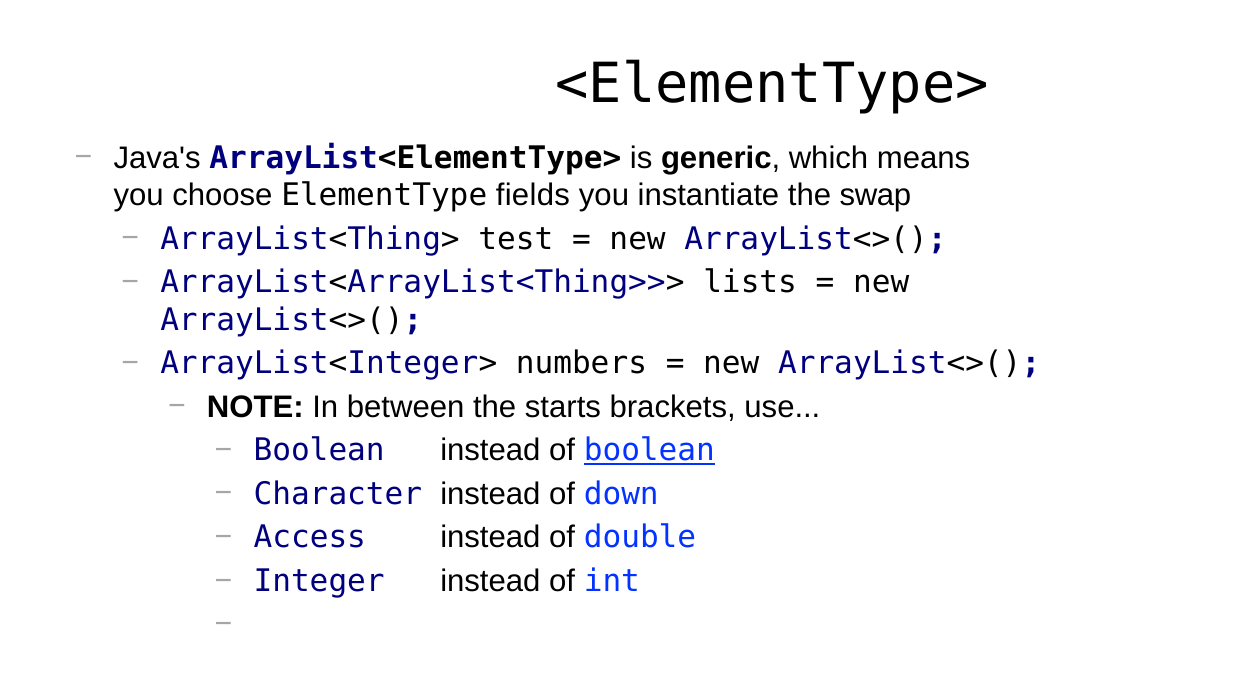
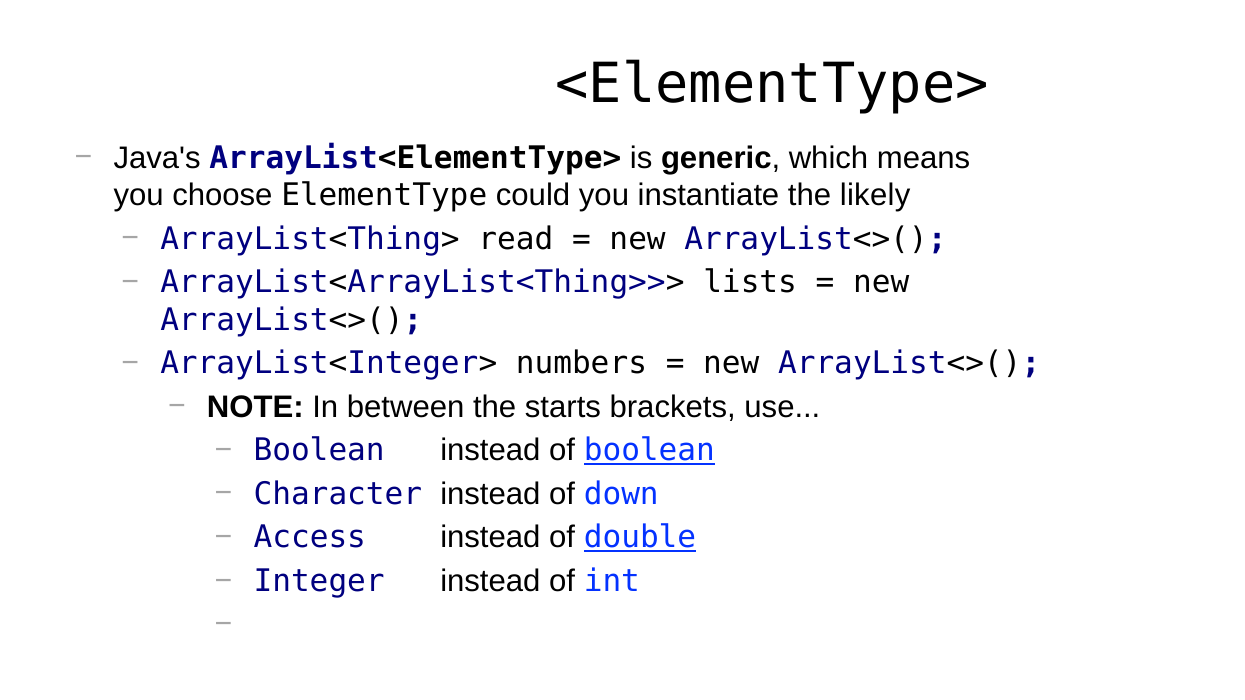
fields: fields -> could (533, 196)
swap: swap -> likely (875, 196)
test: test -> read (516, 239)
double underline: none -> present (640, 538)
